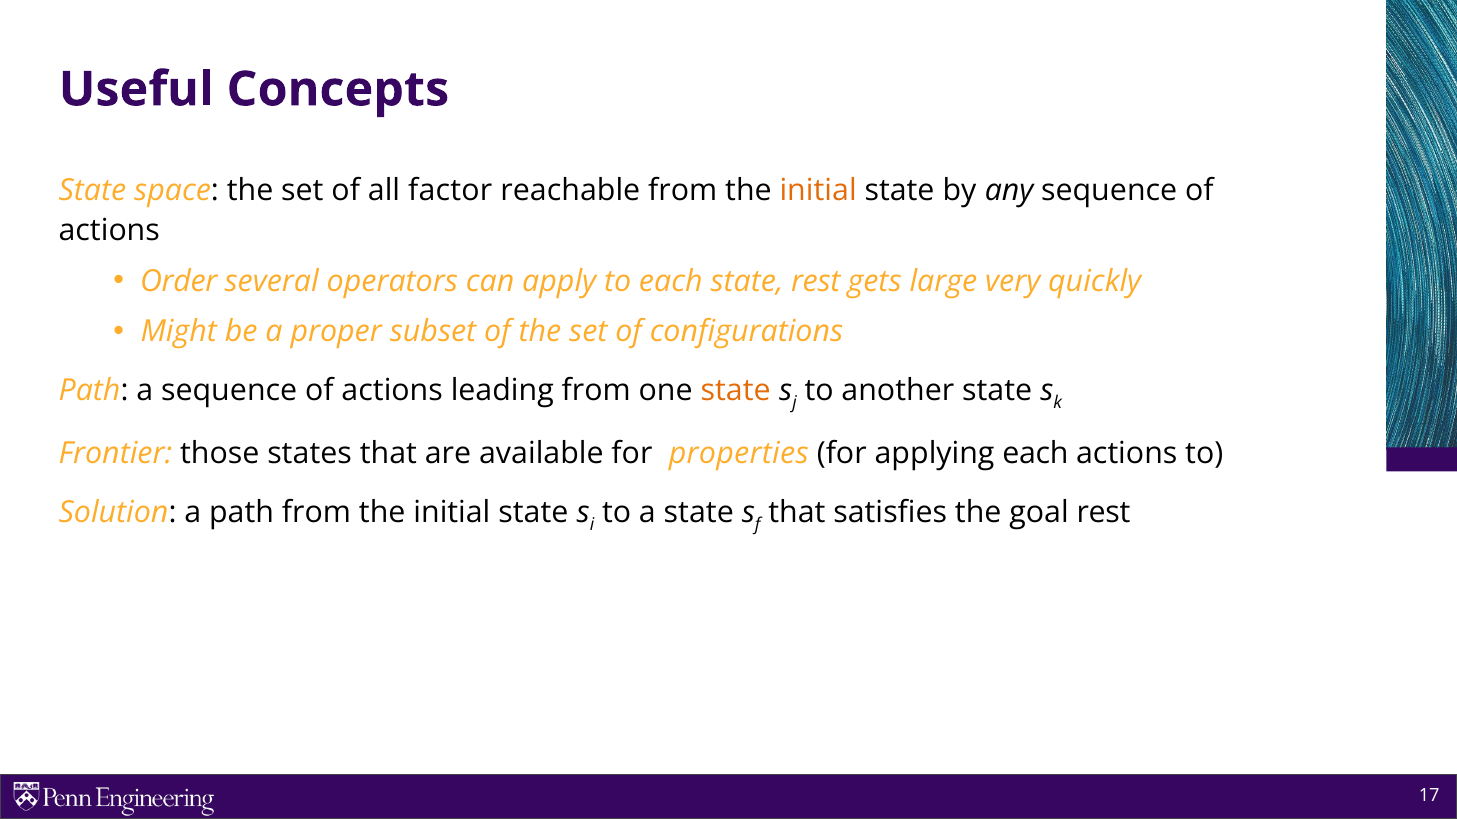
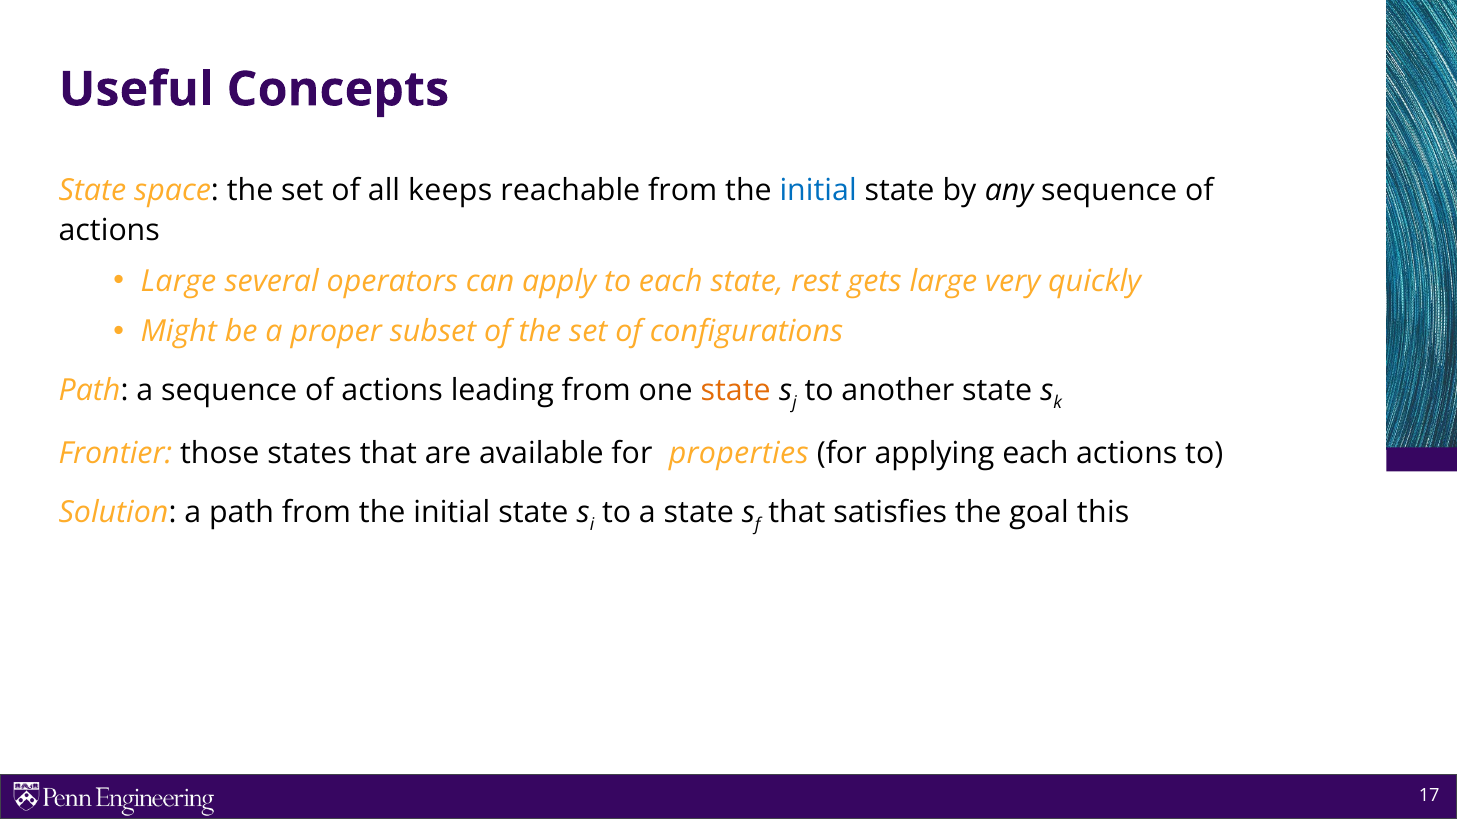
factor: factor -> keeps (450, 191)
initial colour: orange -> blue (818, 191)
Order: Order -> Large (178, 281)
goal rest: rest -> this (1103, 513)
